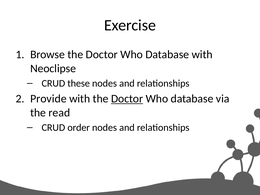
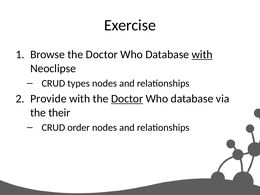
with underline: none -> present (202, 55)
these: these -> types (79, 83)
read: read -> their (59, 113)
